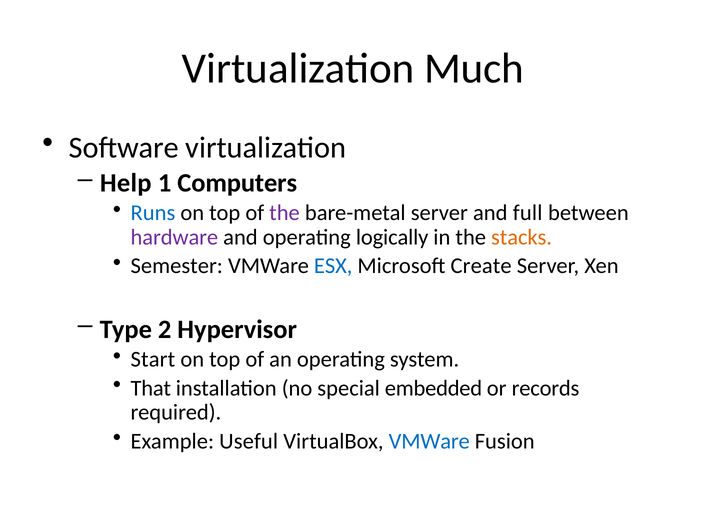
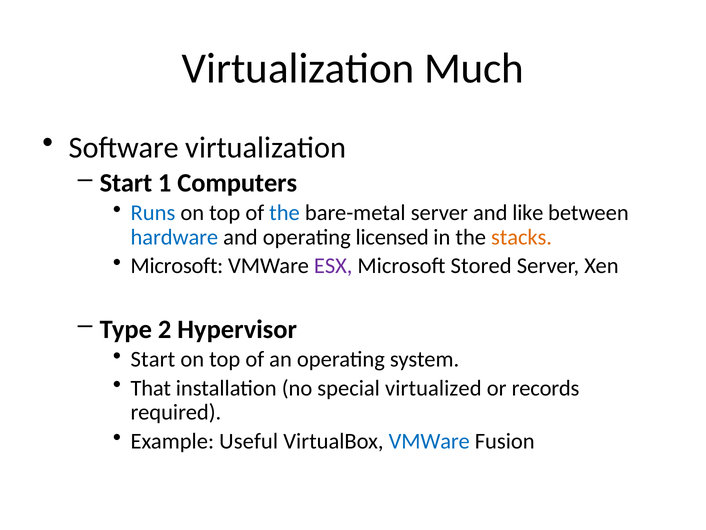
Help: Help -> Start (126, 183)
the colour: purple -> blue (285, 213)
full: full -> like (528, 213)
hardware colour: purple -> blue (174, 237)
logically: logically -> licensed (392, 237)
Semester: Semester -> Microsoft (177, 266)
ESX colour: blue -> purple (333, 266)
Create: Create -> Stored (481, 266)
embedded: embedded -> virtualized (433, 388)
